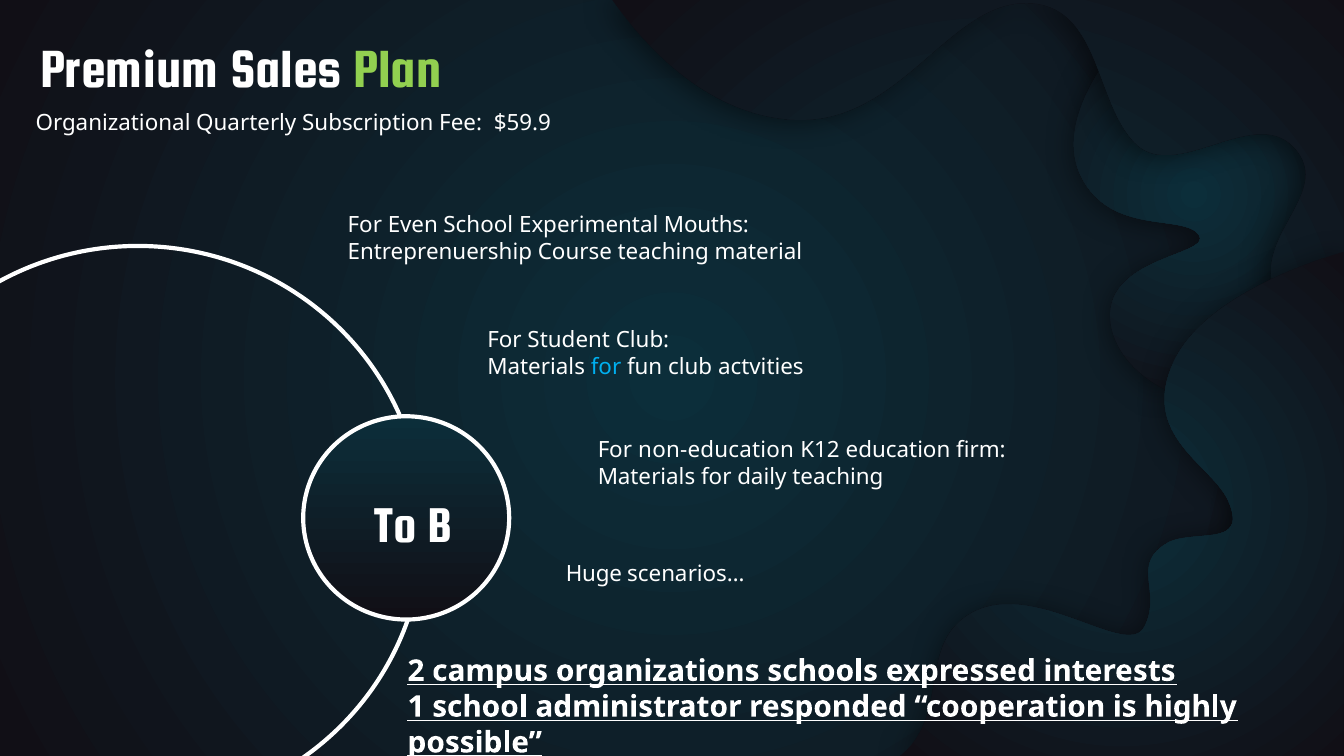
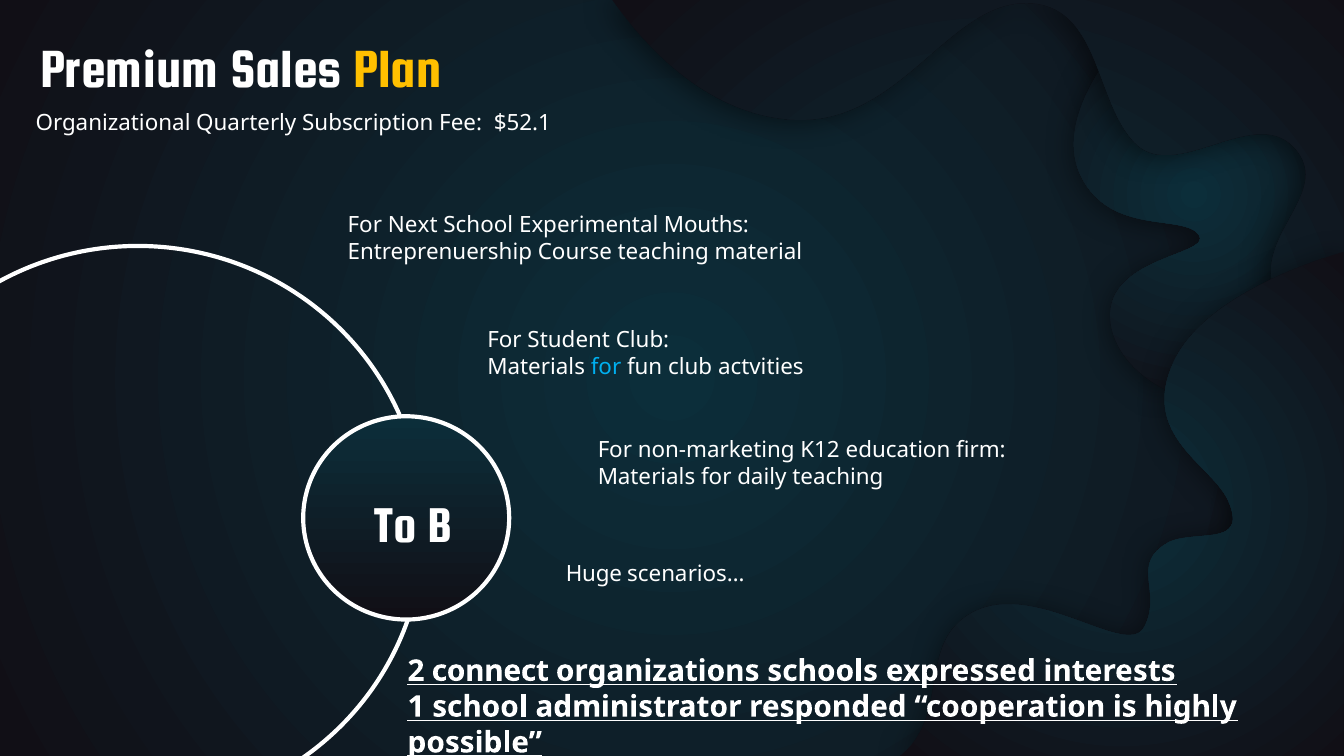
Plan colour: light green -> yellow (397, 69)
$59.9: $59.9 -> $52.1 (522, 123)
Even: Even -> Next (413, 225)
non-education: non-education -> non-marketing (716, 450)
campus: campus -> connect (490, 671)
